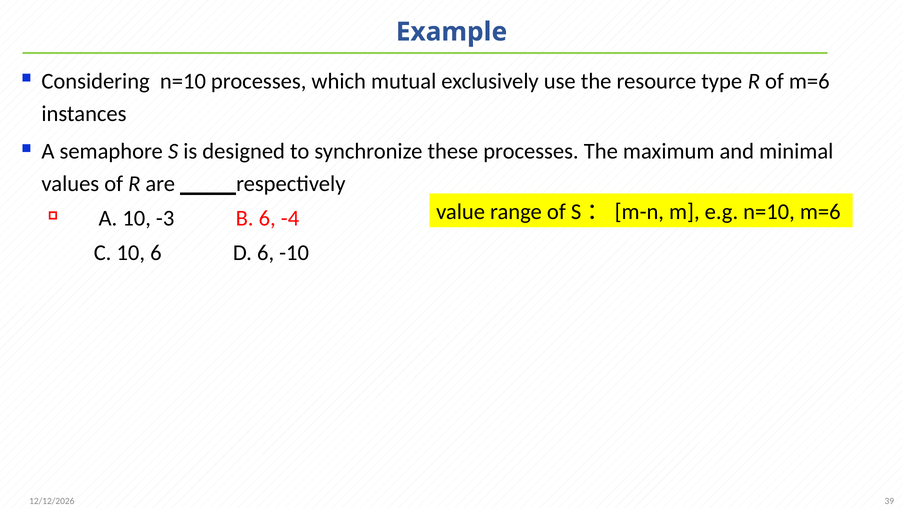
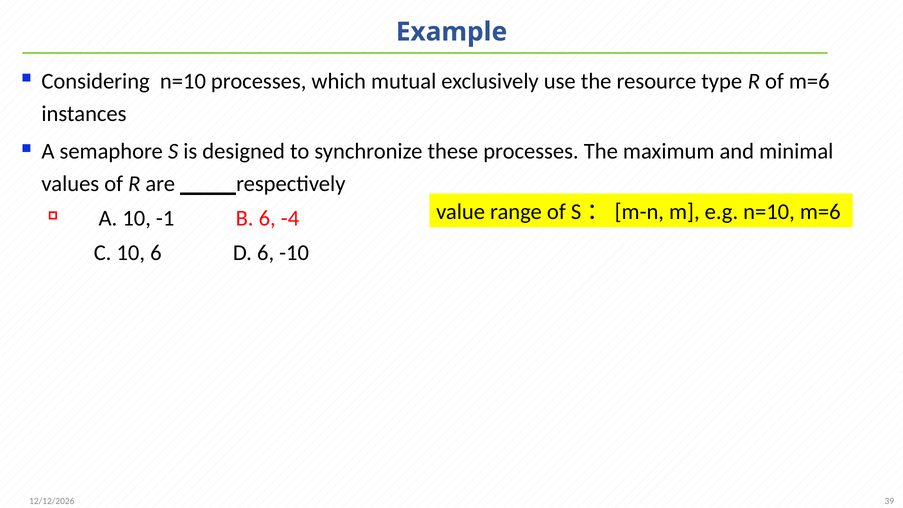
-3: -3 -> -1 (165, 218)
